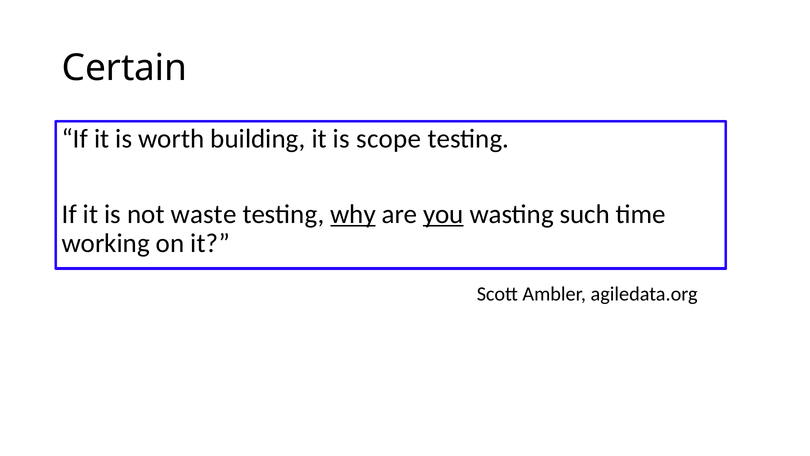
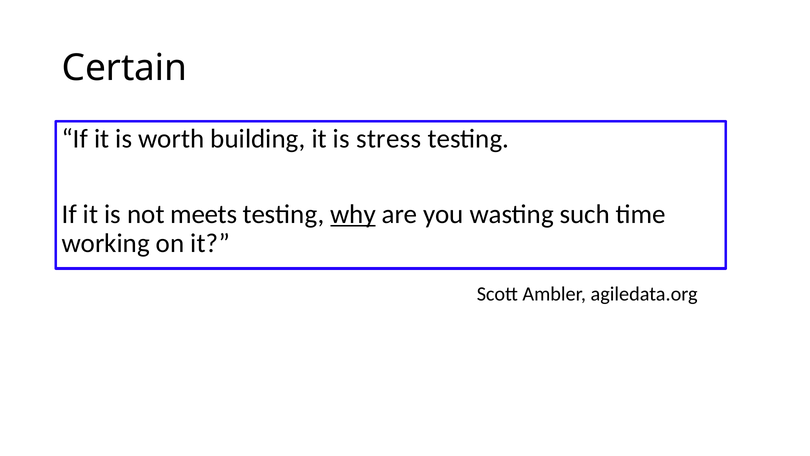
scope: scope -> stress (389, 139)
waste: waste -> meets (204, 214)
you underline: present -> none (443, 214)
